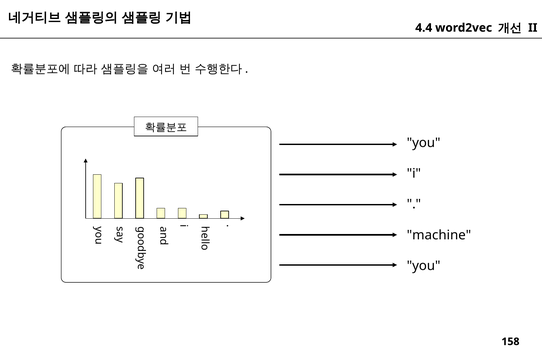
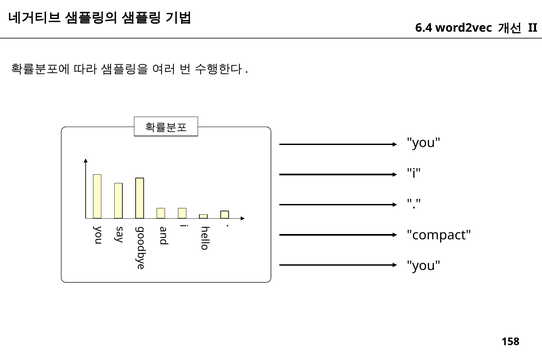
4.4: 4.4 -> 6.4 (424, 28)
machine: machine -> compact (439, 235)
